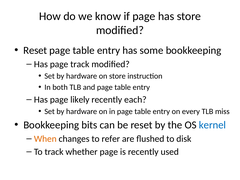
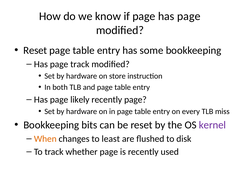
page has store: store -> page (189, 16)
recently each: each -> page (135, 100)
kernel colour: blue -> purple (212, 125)
refer: refer -> least (111, 139)
